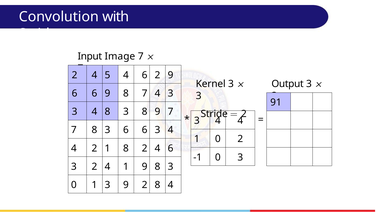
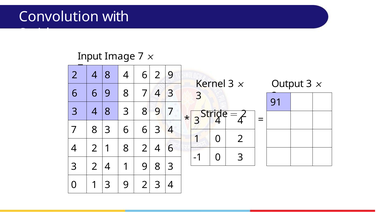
2 4 5: 5 -> 8 (107, 75)
9 2 8: 8 -> 3 (157, 185)
